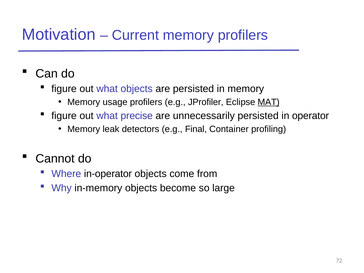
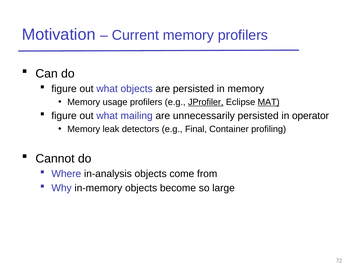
JProfiler underline: none -> present (206, 102)
precise: precise -> mailing (137, 116)
in-operator: in-operator -> in-analysis (108, 174)
